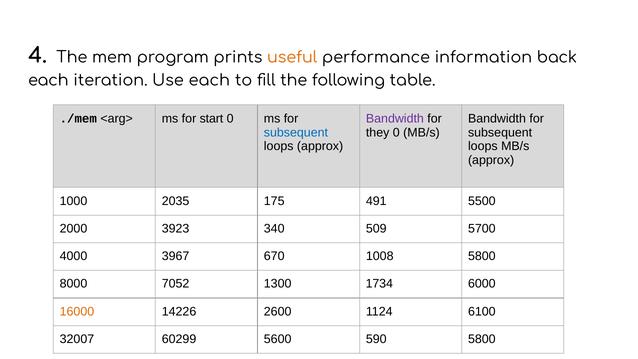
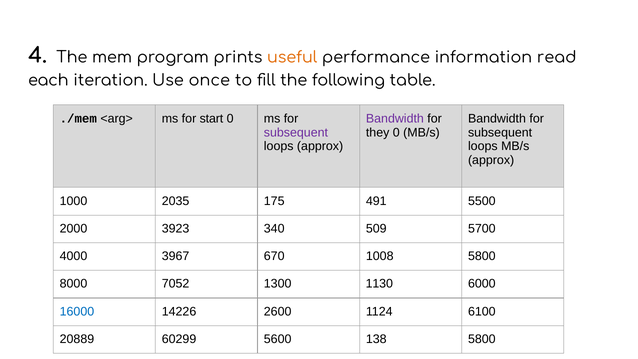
back: back -> read (557, 57)
Use each: each -> once (209, 80)
subsequent colour: blue -> purple (296, 132)
1734: 1734 -> 1130 (379, 284)
16000 colour: orange -> blue (77, 311)
32007: 32007 -> 20889 (77, 339)
590: 590 -> 138 (376, 339)
